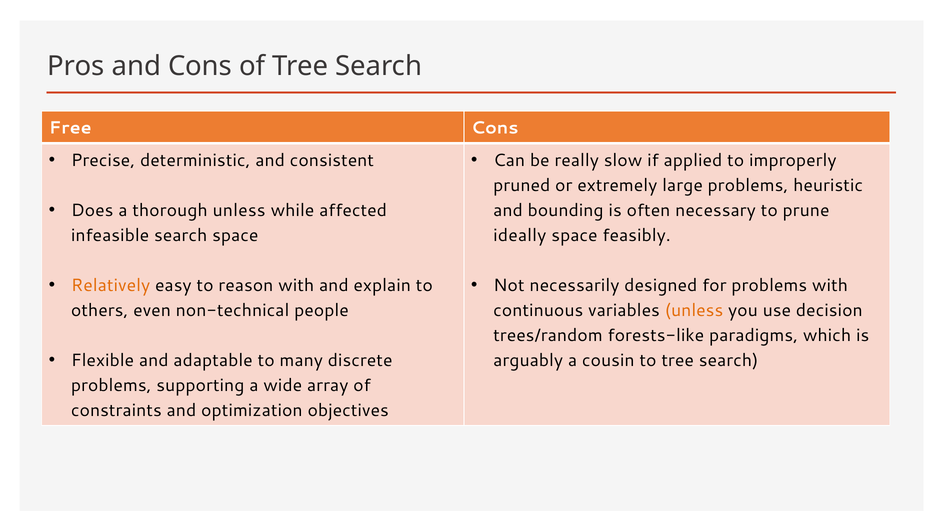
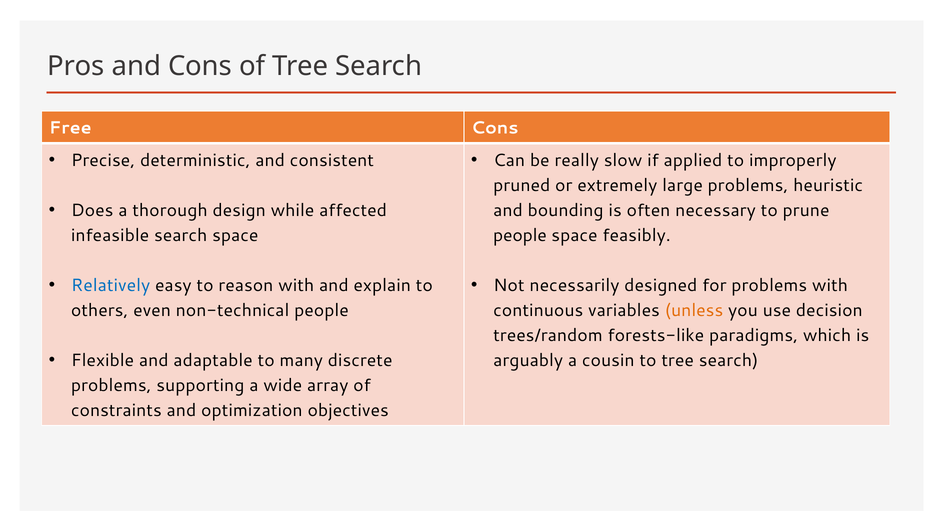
thorough unless: unless -> design (239, 210)
ideally: ideally -> people (520, 235)
Relatively colour: orange -> blue (111, 285)
